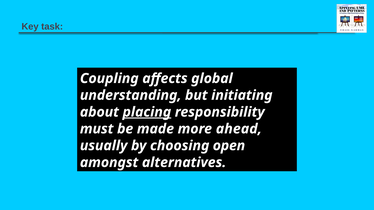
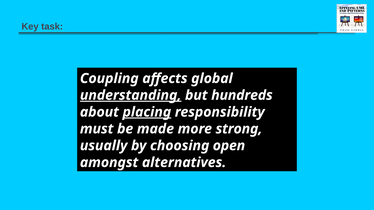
understanding underline: none -> present (131, 95)
initiating: initiating -> hundreds (242, 95)
ahead: ahead -> strong (239, 129)
